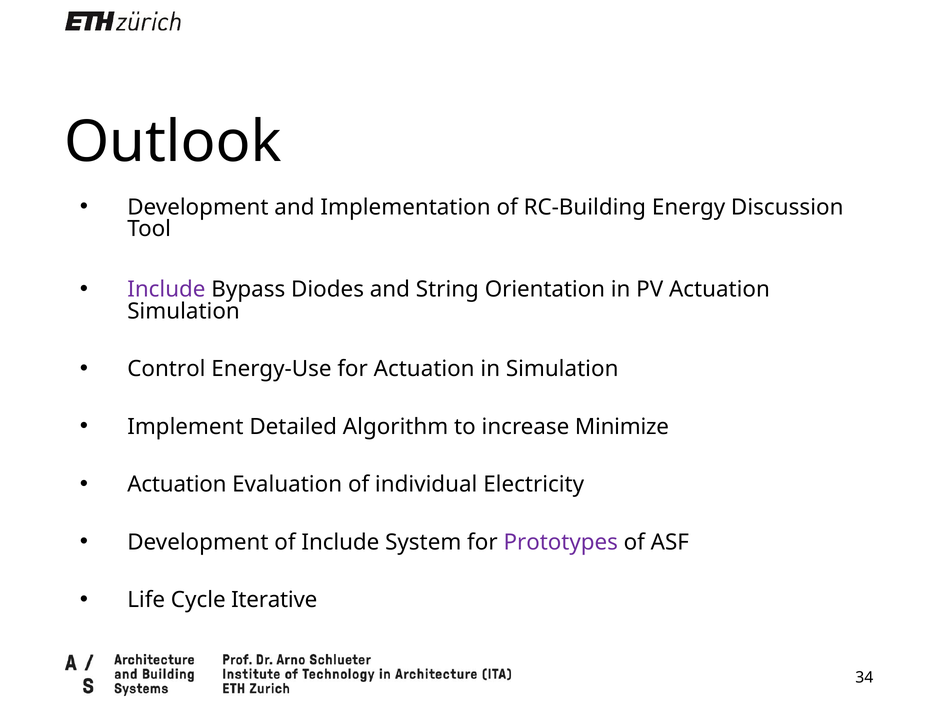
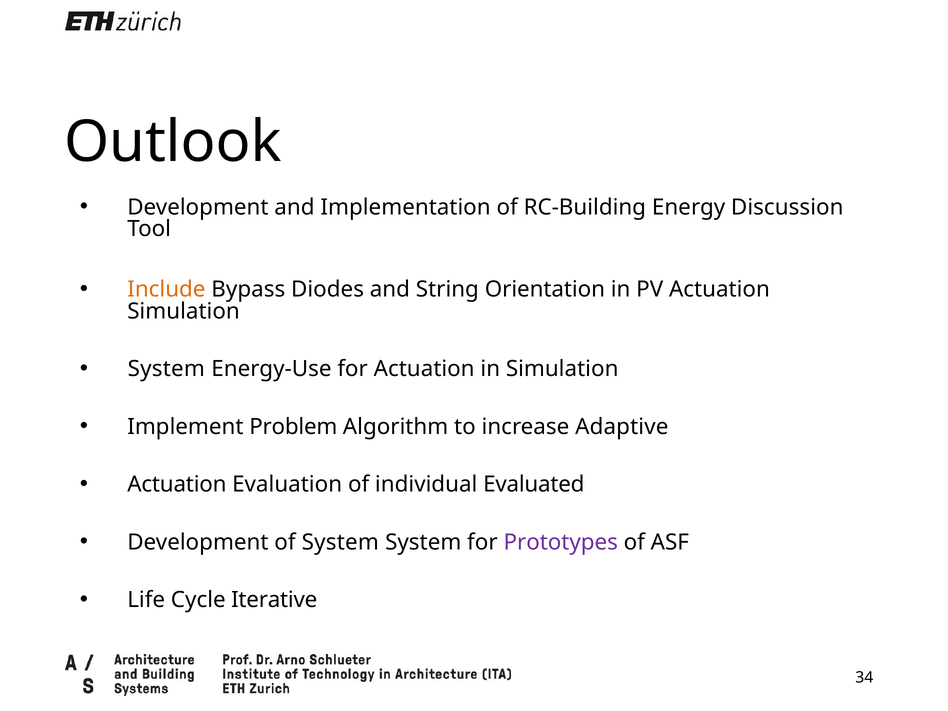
Include colour: purple -> orange (166, 289)
Control: Control -> System (166, 369)
Detailed: Detailed -> Problem (293, 427)
Minimize: Minimize -> Adaptive (622, 427)
Electricity: Electricity -> Evaluated (534, 484)
of Include: Include -> System (340, 542)
